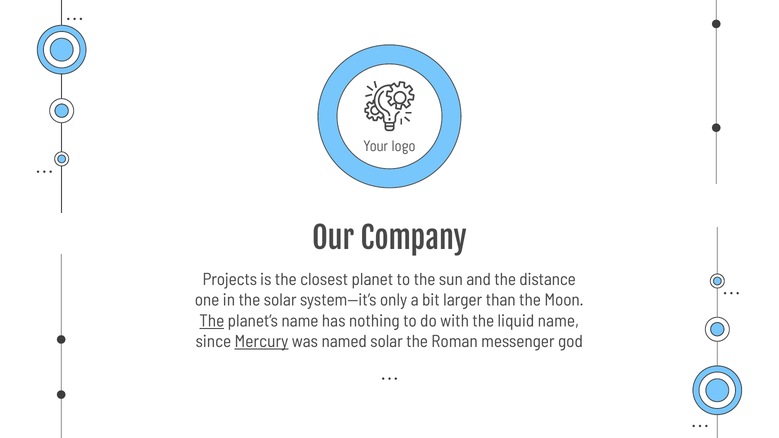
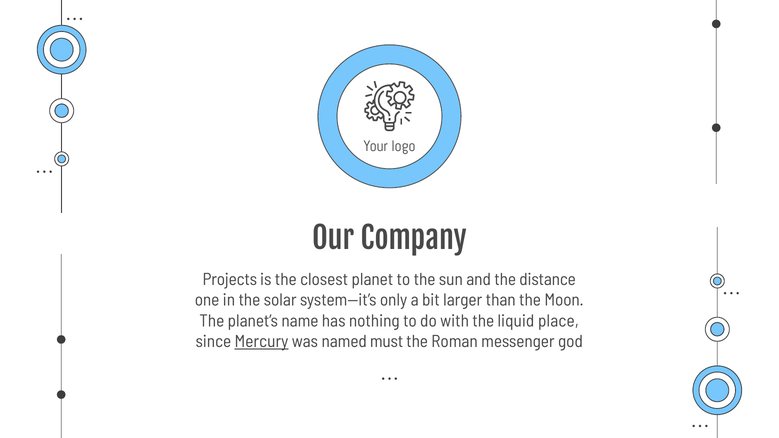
The underline: present -> none (212, 321)
liquid name: name -> place (558, 321)
named solar: solar -> must (387, 342)
